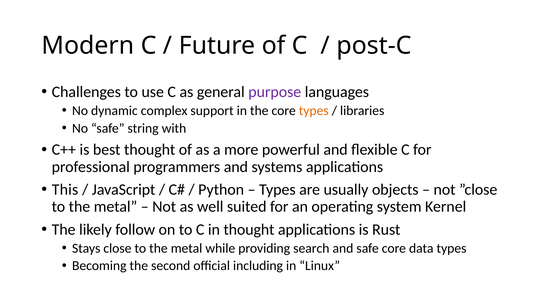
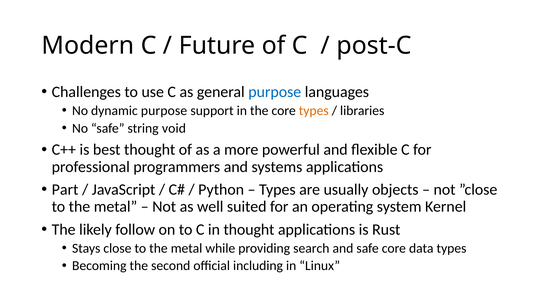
purpose colour: purple -> blue (275, 92)
dynamic complex: complex -> purpose (164, 111)
with: with -> void (174, 128)
This: This -> Part (65, 190)
